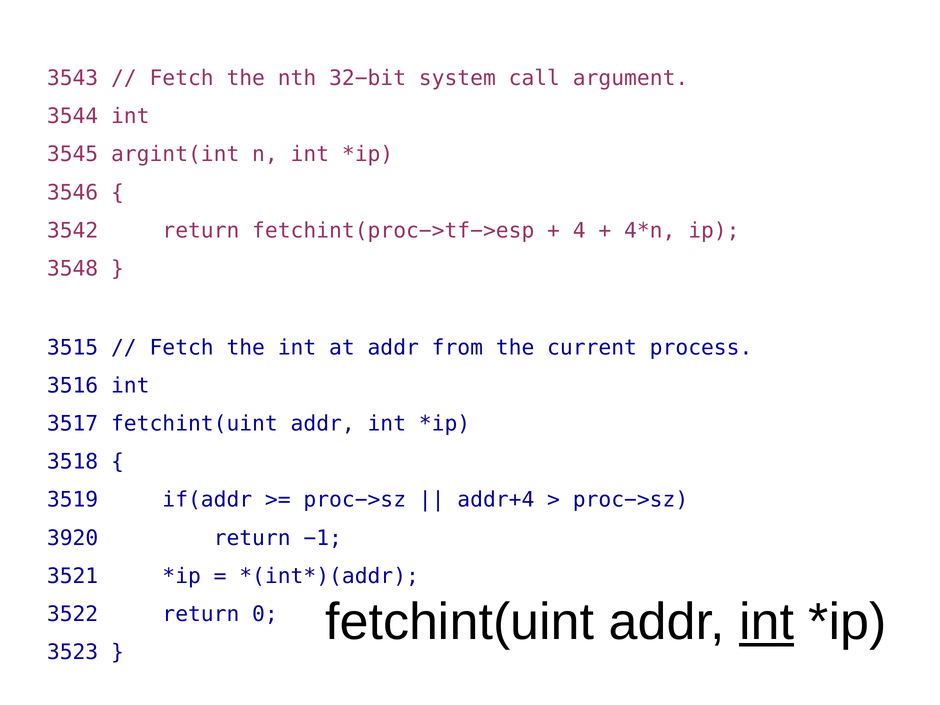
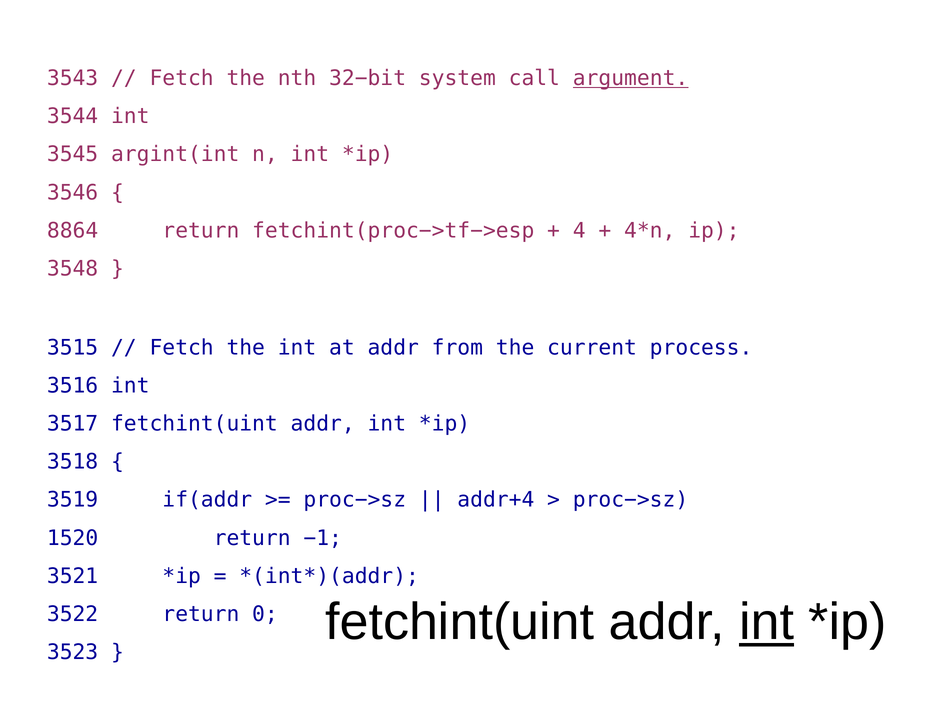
argument underline: none -> present (631, 78)
3542: 3542 -> 8864 (73, 231)
3920: 3920 -> 1520 (73, 538)
